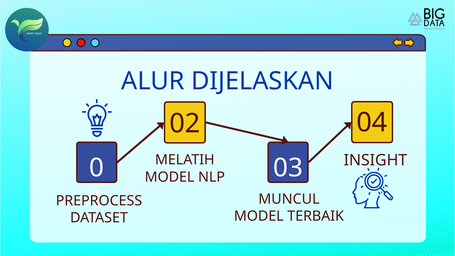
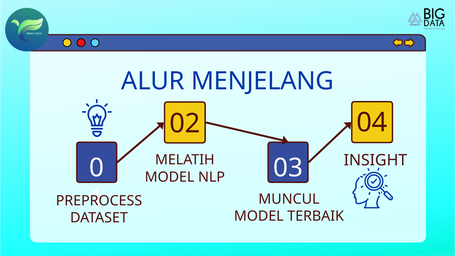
DIJELASKAN: DIJELASKAN -> MENJELANG (262, 81)
